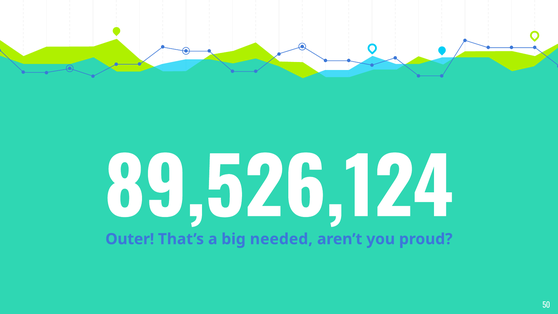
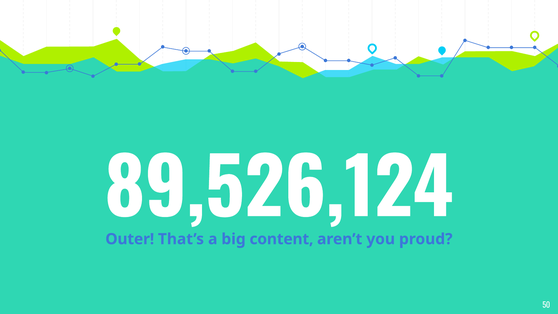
needed: needed -> content (281, 239)
